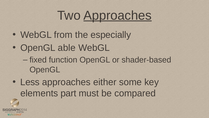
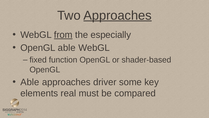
from underline: none -> present (63, 35)
Less: Less -> Able (30, 82)
either: either -> driver (105, 82)
part: part -> real (68, 93)
